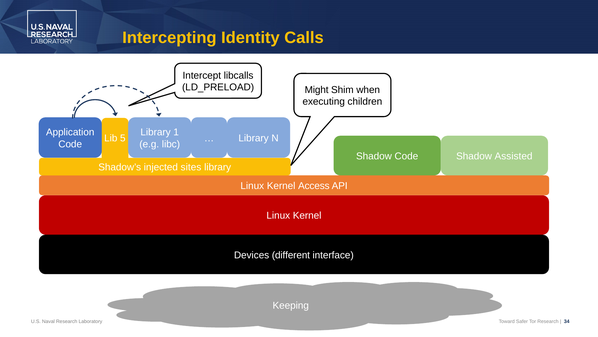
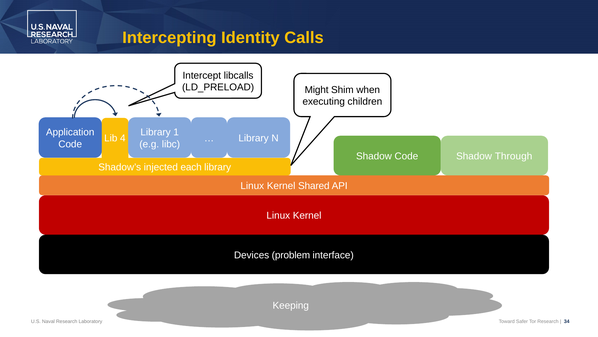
5: 5 -> 4 (123, 138)
Assisted: Assisted -> Through (514, 156)
sites: sites -> each (191, 167)
Access: Access -> Shared (314, 186)
different: different -> problem (291, 255)
